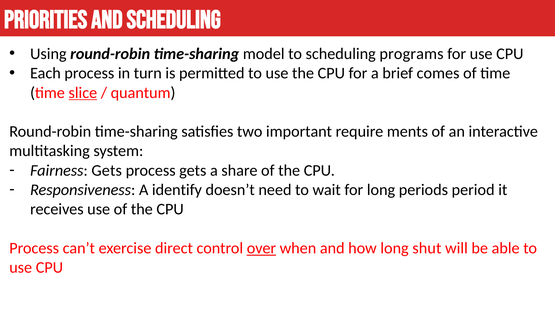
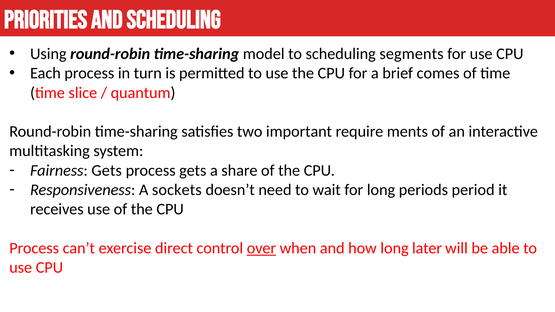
programs: programs -> segments (411, 54)
slice underline: present -> none (83, 93)
identify: identify -> sockets (177, 190)
shut: shut -> later (427, 248)
